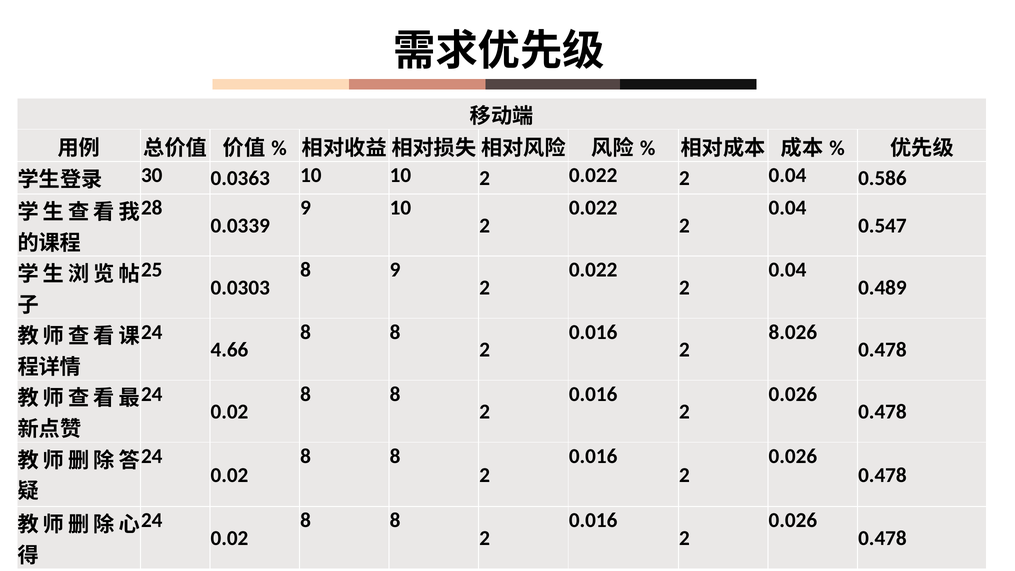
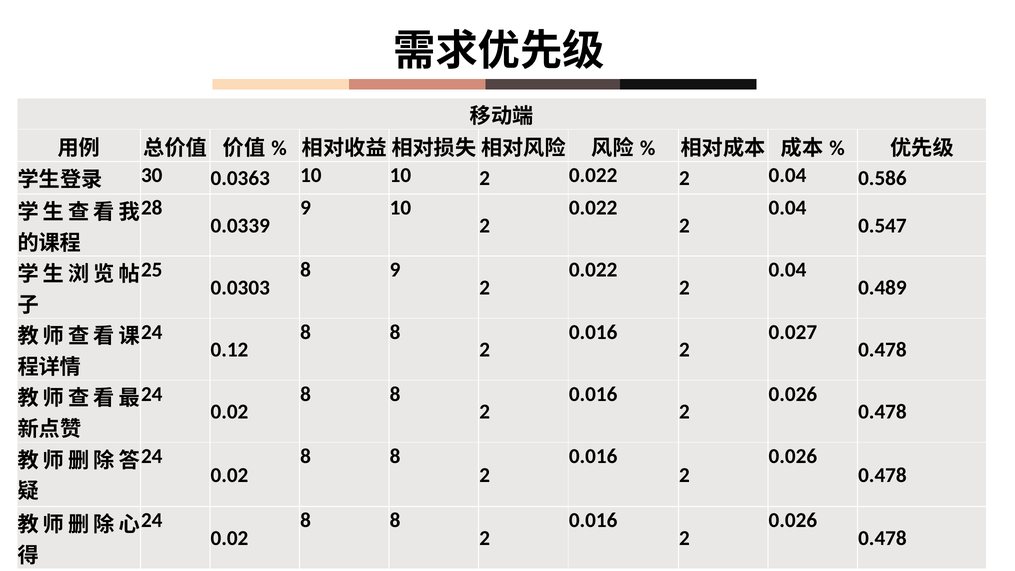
8.026: 8.026 -> 0.027 (793, 332)
4.66: 4.66 -> 0.12 (229, 350)
